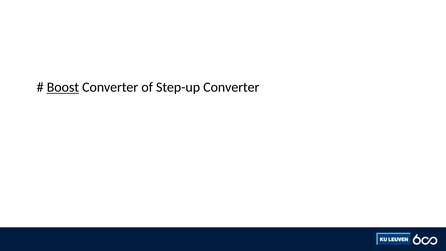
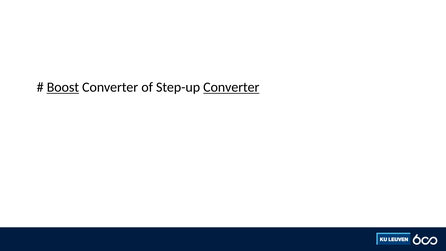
Converter underline: none -> present (231, 87)
